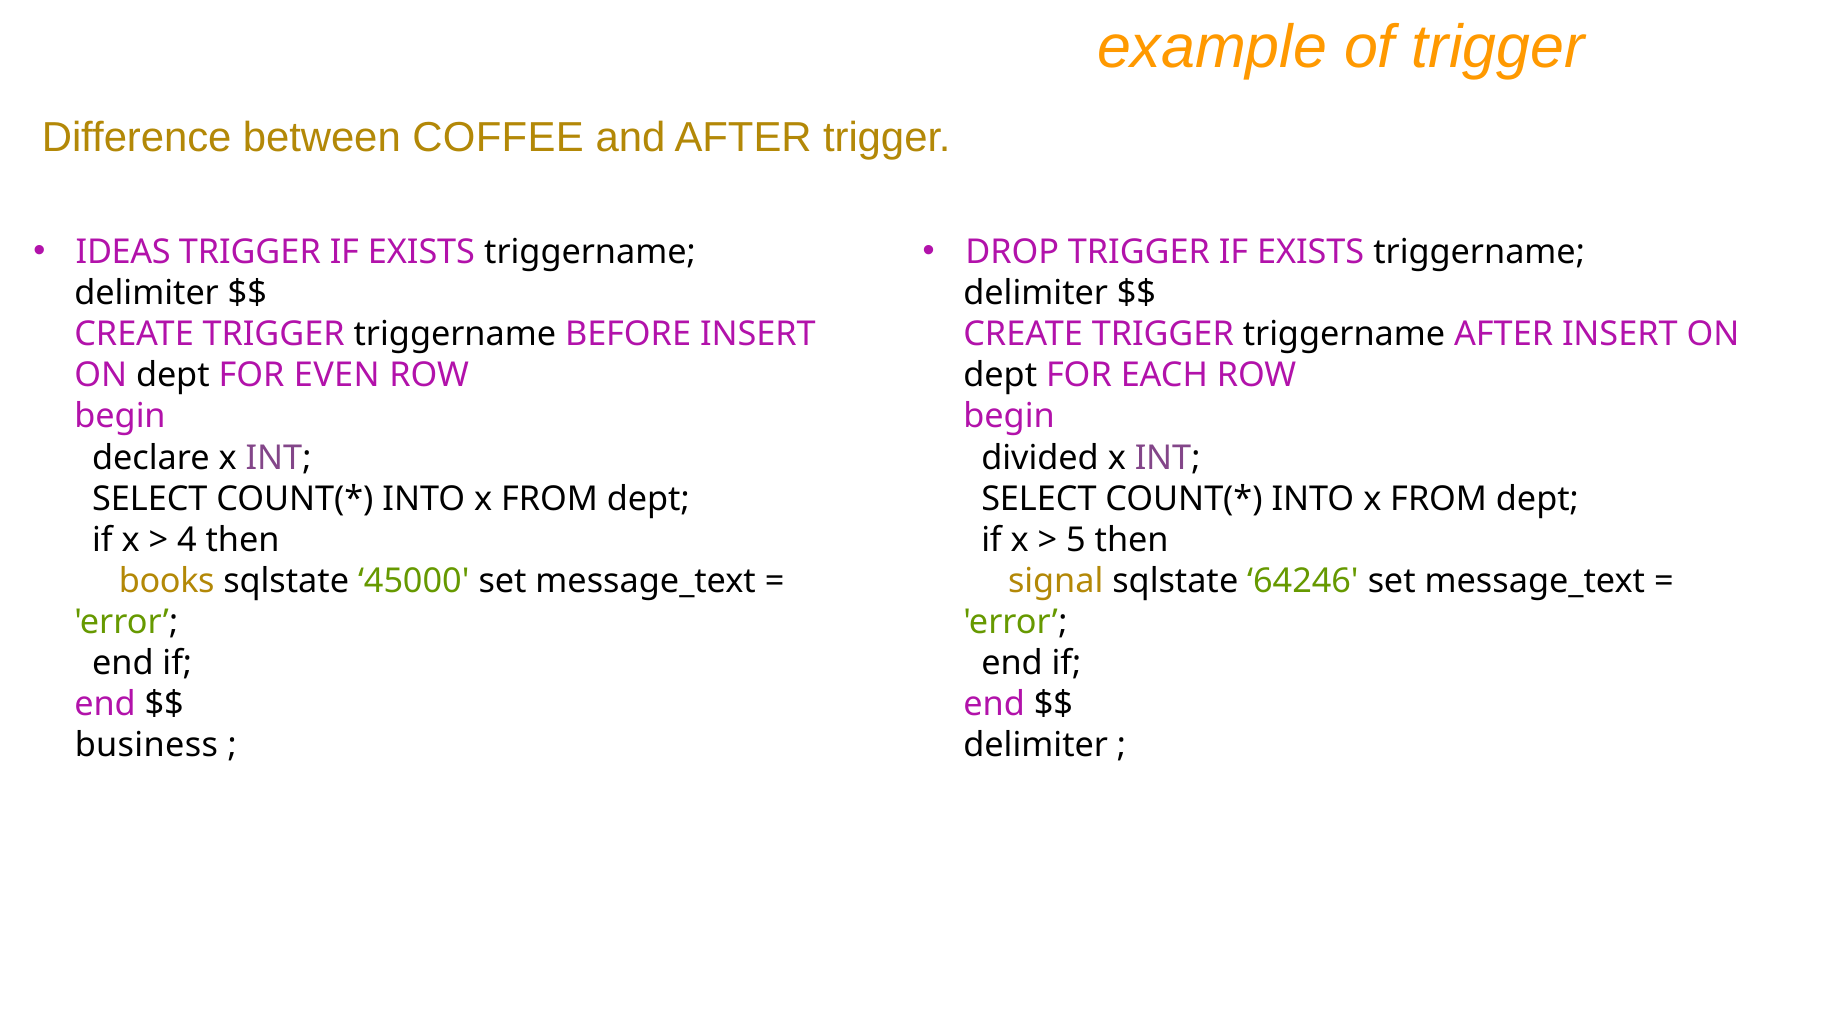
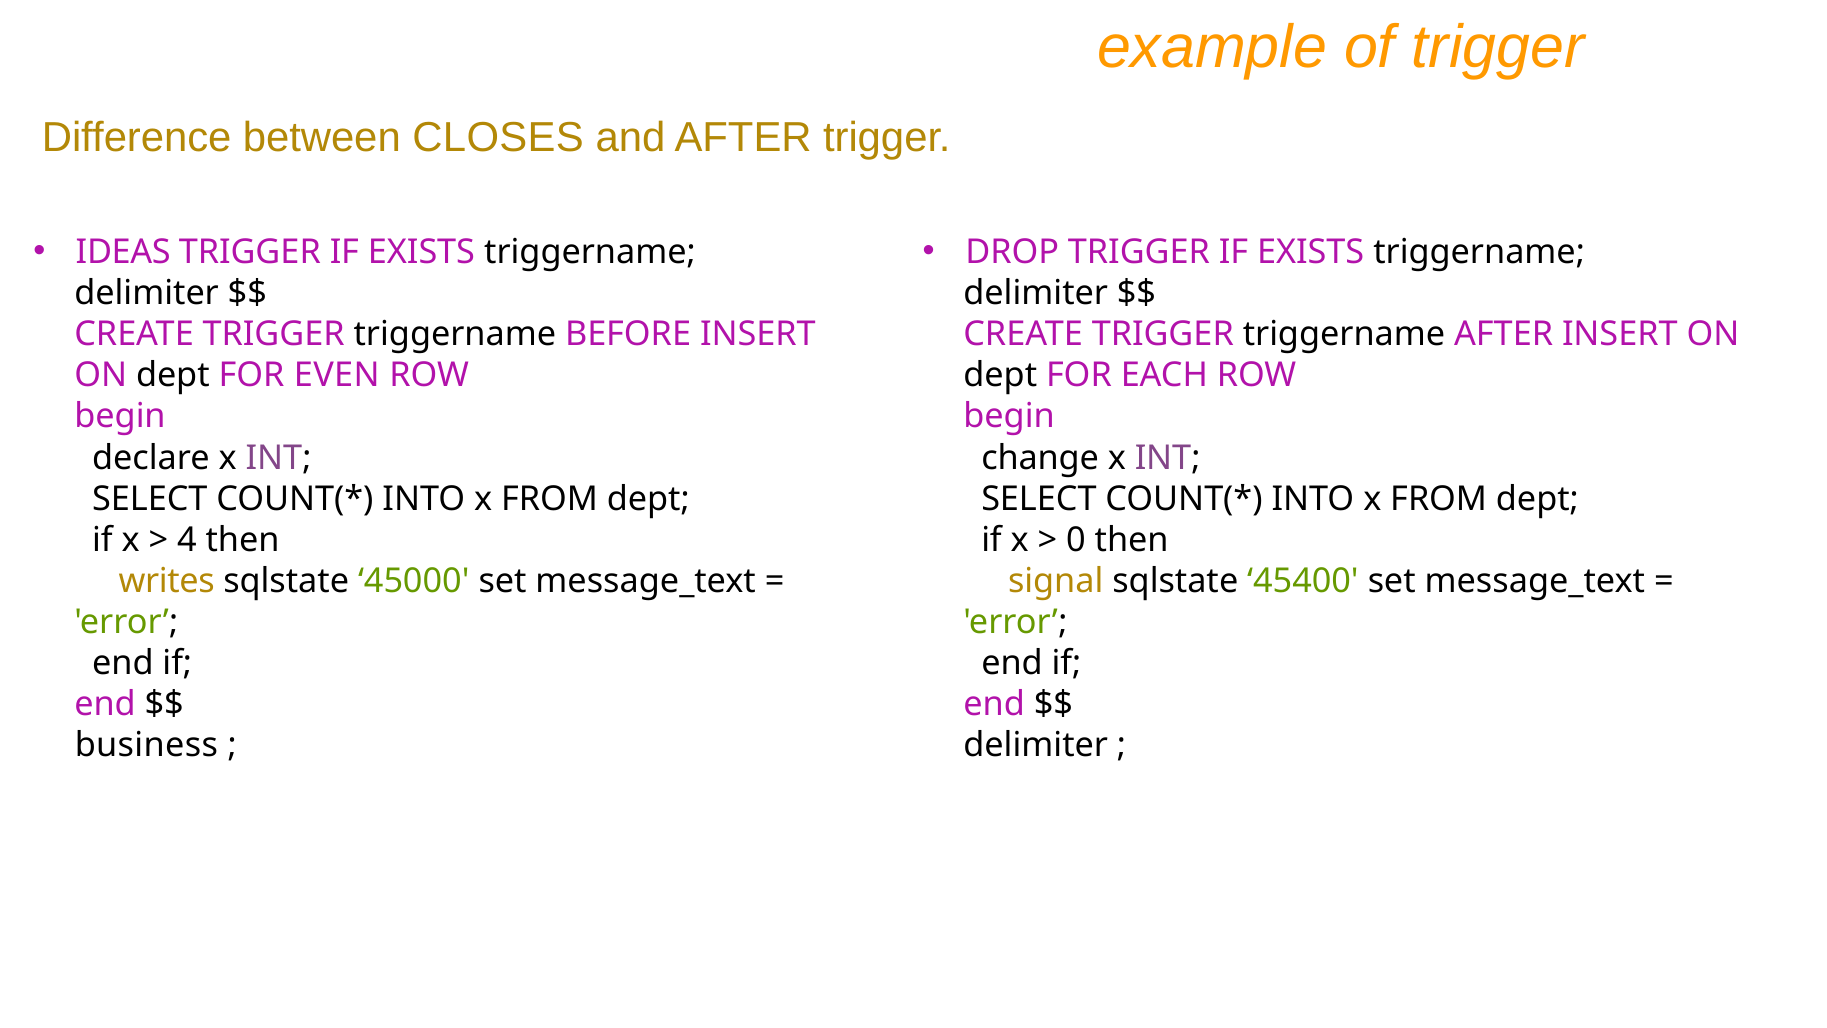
COFFEE: COFFEE -> CLOSES (498, 137)
divided: divided -> change (1040, 458)
5: 5 -> 0 (1076, 540)
books: books -> writes (167, 581)
64246: 64246 -> 45400 (1303, 581)
